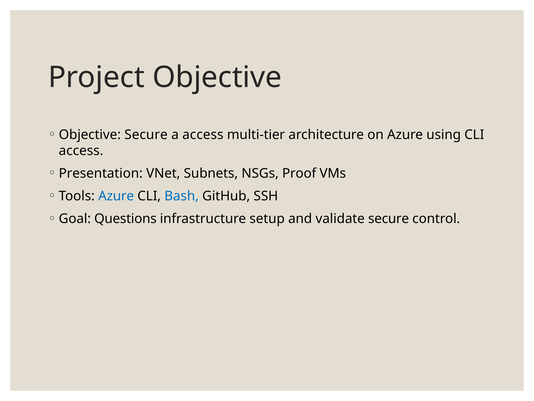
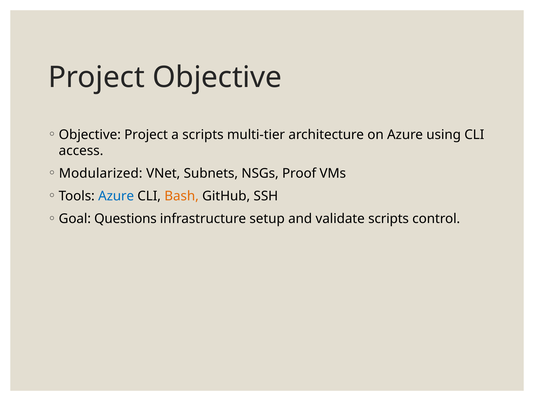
Objective Secure: Secure -> Project (146, 134)
a access: access -> scripts (203, 134)
Presentation: Presentation -> Modularized (101, 173)
Bash colour: blue -> orange (182, 196)
validate secure: secure -> scripts (389, 219)
